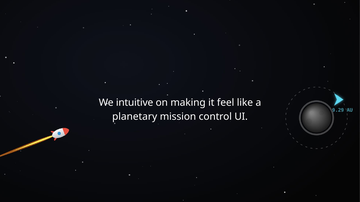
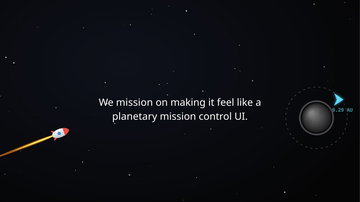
We intuitive: intuitive -> mission (135, 103)
